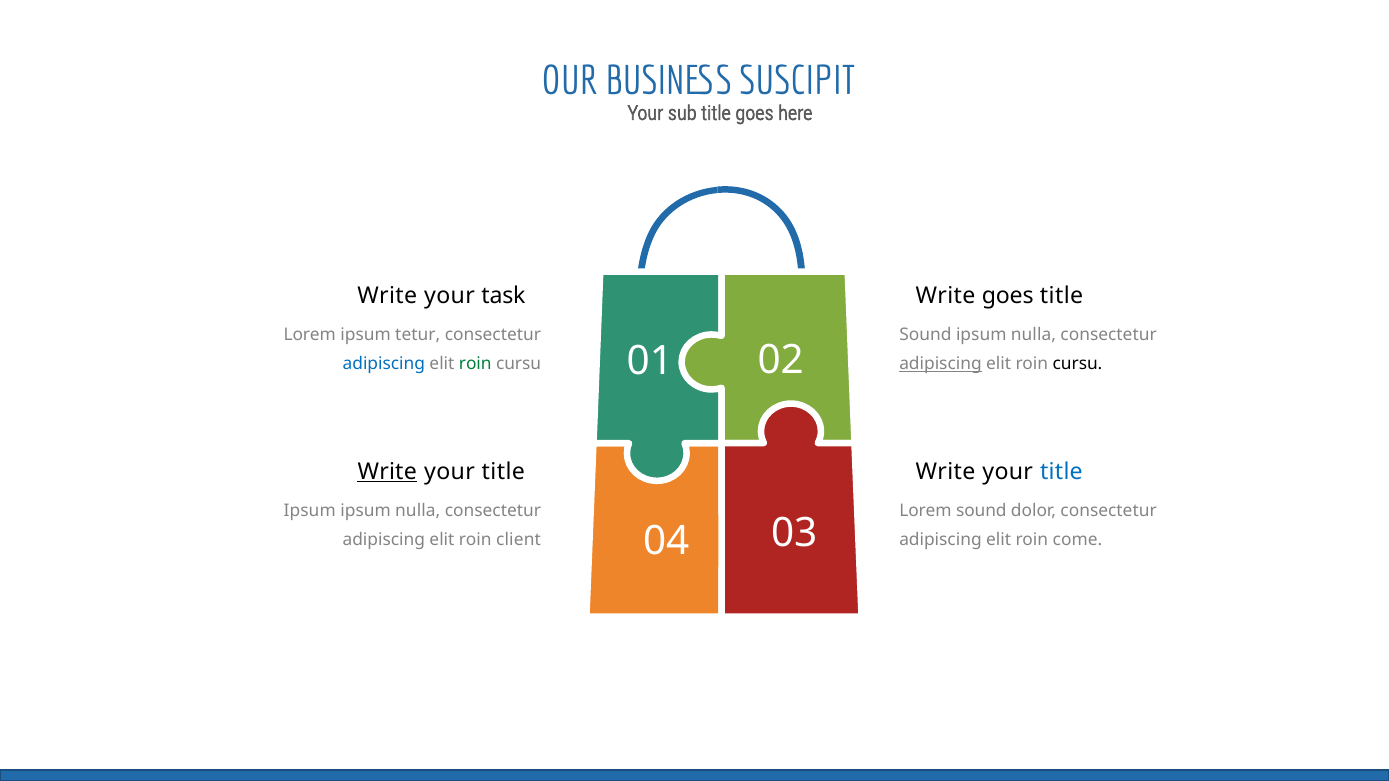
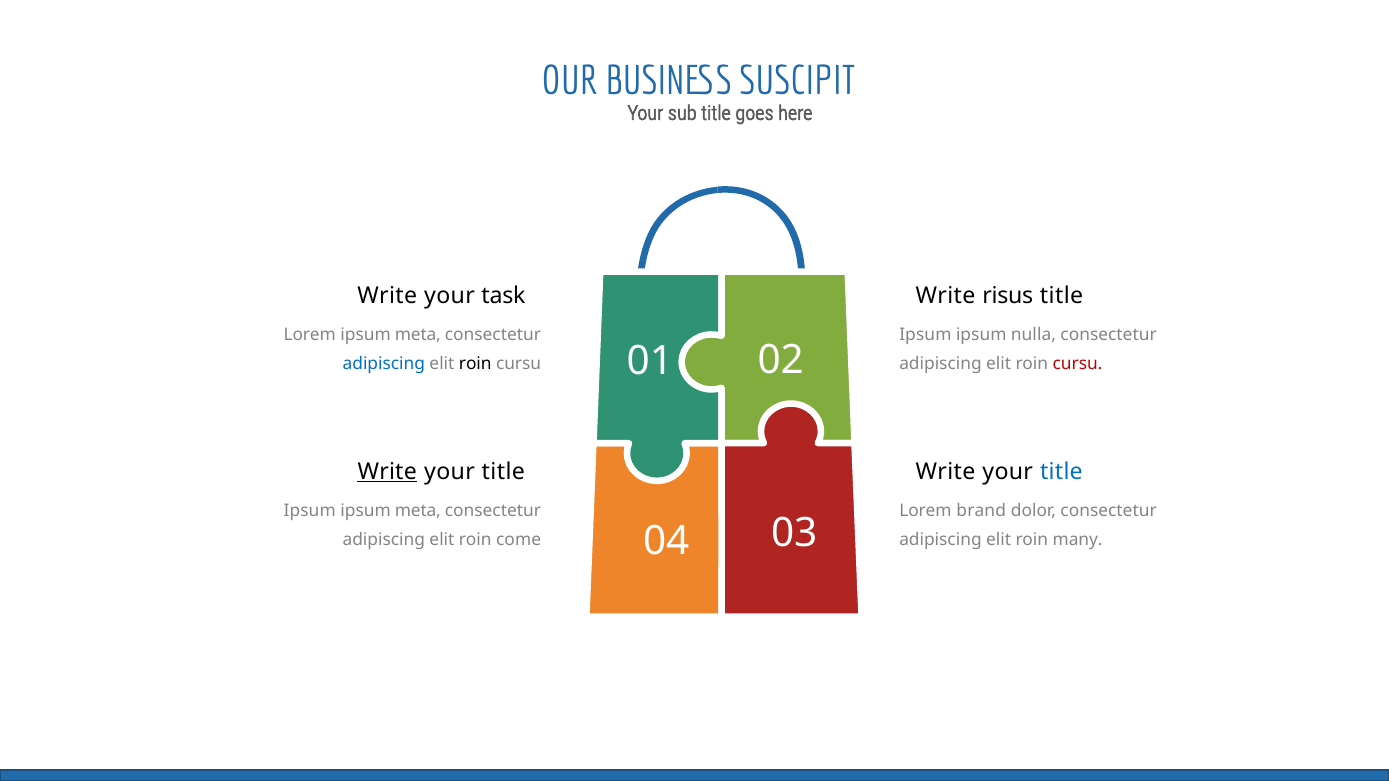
Write goes: goes -> risus (1008, 295)
Lorem ipsum tetur: tetur -> meta (418, 335)
Sound: Sound -> Ipsum (925, 335)
roin colour: green -> black (475, 364)
adipiscing underline: present -> none (940, 364)
cursu colour: black -> red (1078, 364)
nulla: nulla -> meta (418, 511)
Lorem sound: sound -> brand (981, 511)
client: client -> come (519, 540)
come: come -> many (1078, 540)
